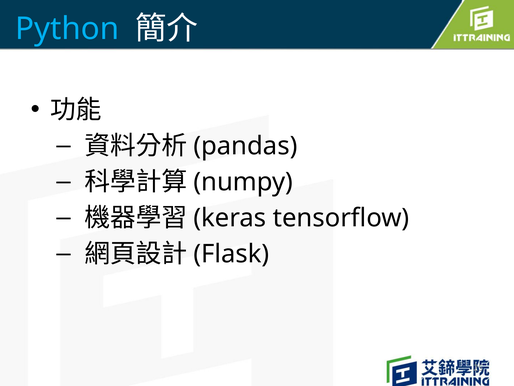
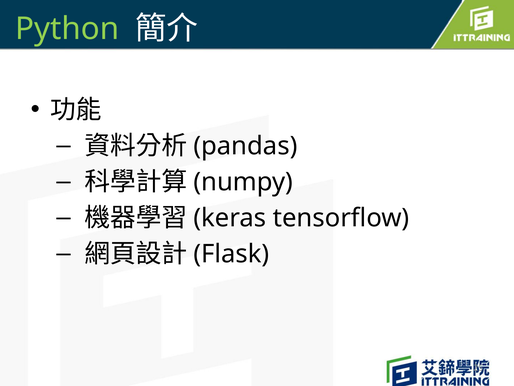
Python colour: light blue -> light green (67, 29)
